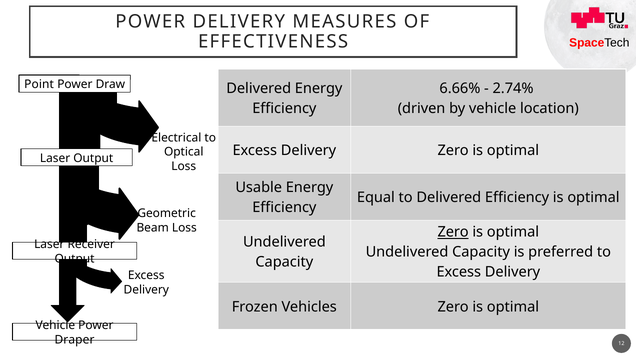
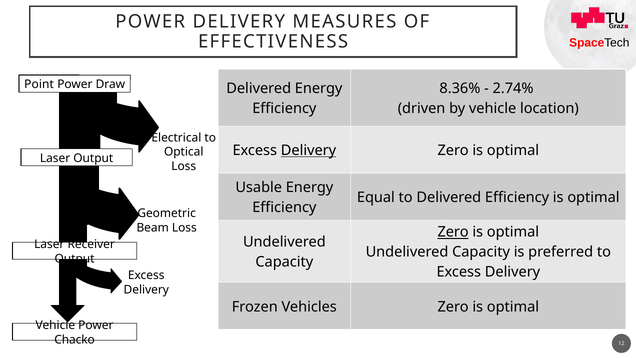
6.66%: 6.66% -> 8.36% (460, 88)
Delivery underline: none -> present (308, 150)
Draper: Draper -> Chacko (75, 340)
